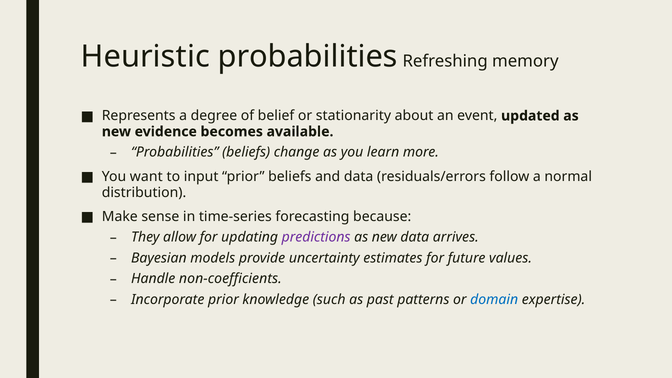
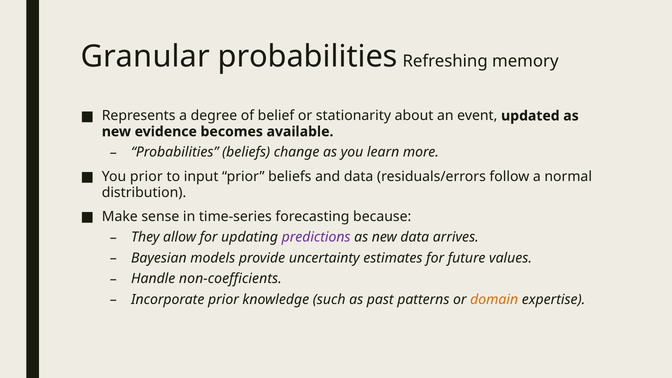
Heuristic: Heuristic -> Granular (145, 56)
You want: want -> prior (146, 177)
domain colour: blue -> orange (494, 299)
